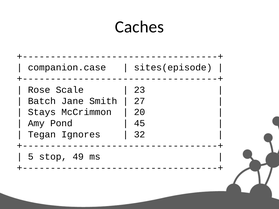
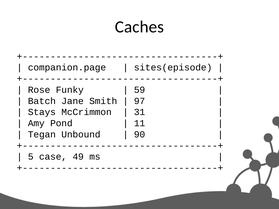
companion.case: companion.case -> companion.page (67, 68)
Scale: Scale -> Funky (70, 90)
23: 23 -> 59 (140, 90)
27: 27 -> 97 (140, 101)
20: 20 -> 31 (140, 112)
45: 45 -> 11 (140, 123)
Ignores: Ignores -> Unbound (81, 135)
32: 32 -> 90 (140, 135)
stop: stop -> case (53, 157)
